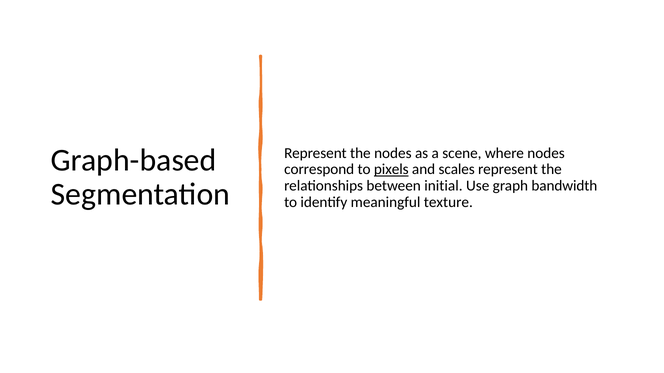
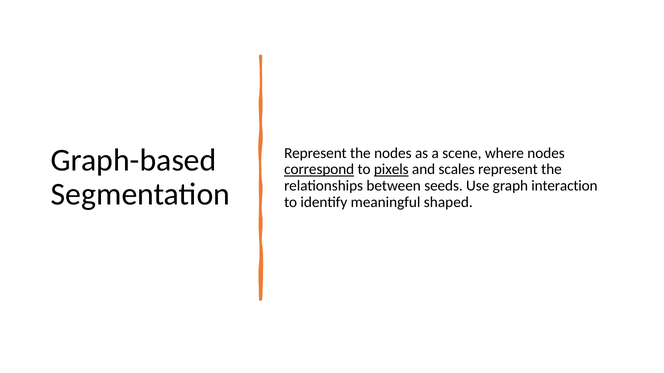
correspond underline: none -> present (319, 170)
initial: initial -> seeds (443, 186)
bandwidth: bandwidth -> interaction (564, 186)
texture: texture -> shaped (448, 202)
